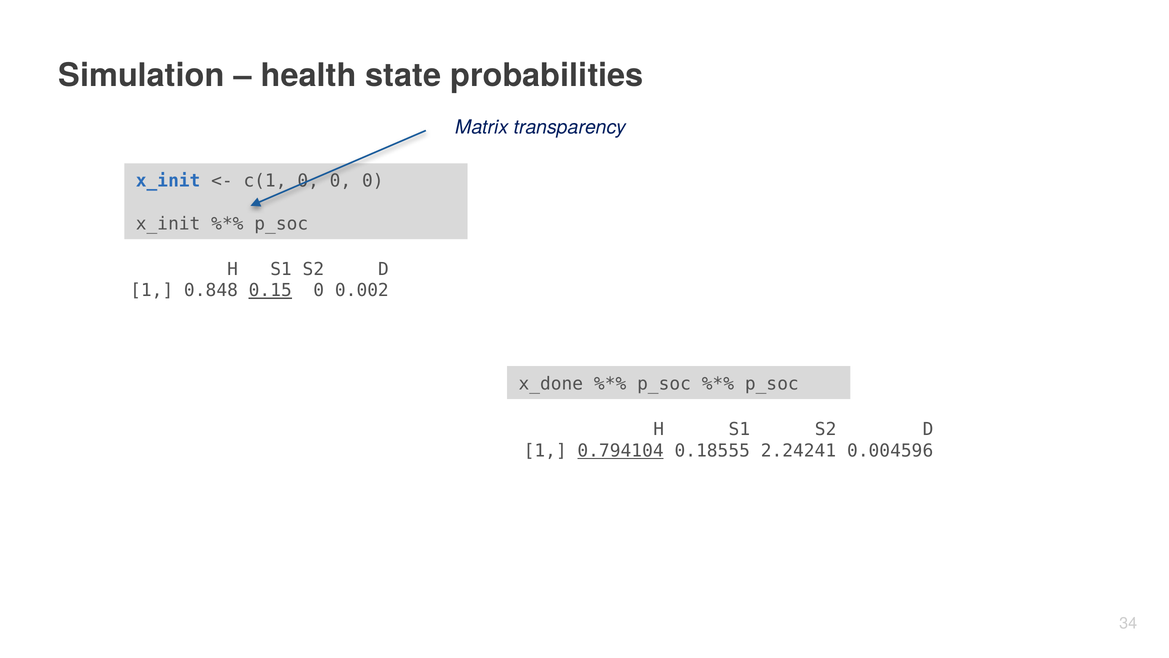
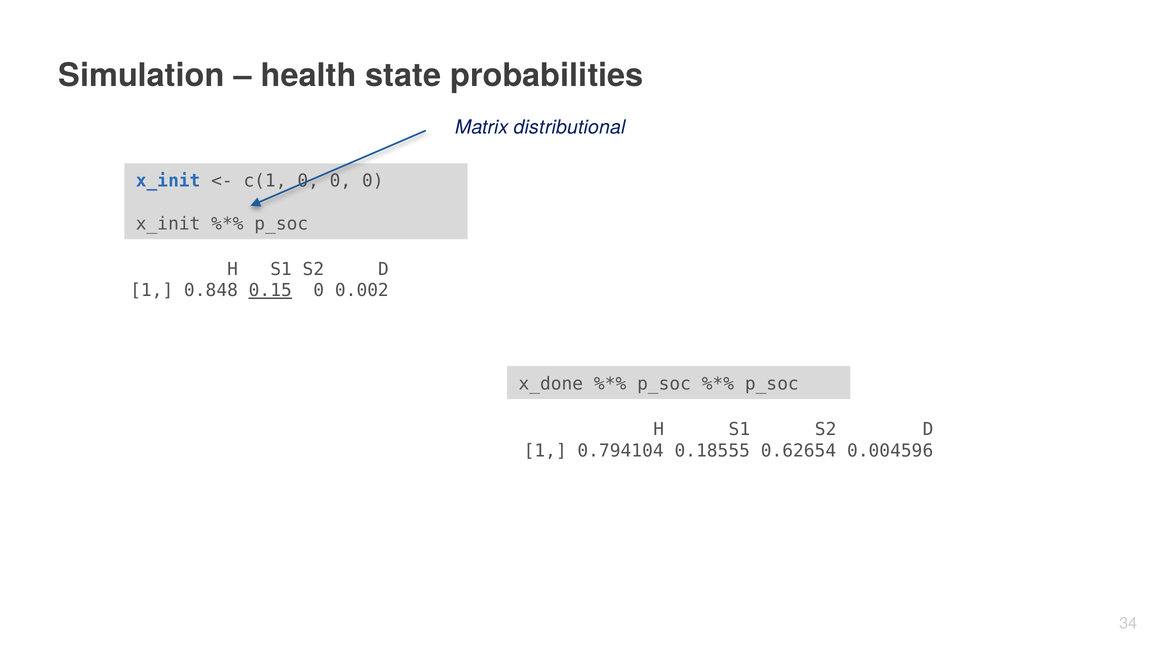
transparency: transparency -> distributional (570, 127)
0.794104 underline: present -> none (621, 451)
2.24241: 2.24241 -> 0.62654 (798, 451)
